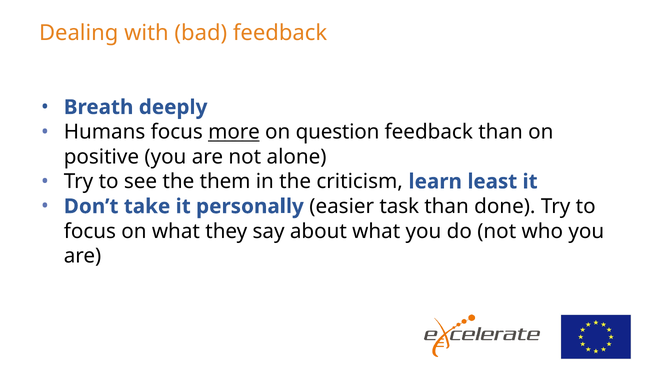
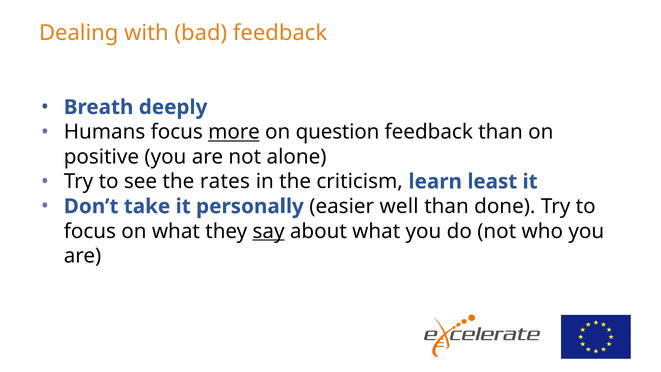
them: them -> rates (225, 182)
task: task -> well (399, 206)
say underline: none -> present (269, 231)
